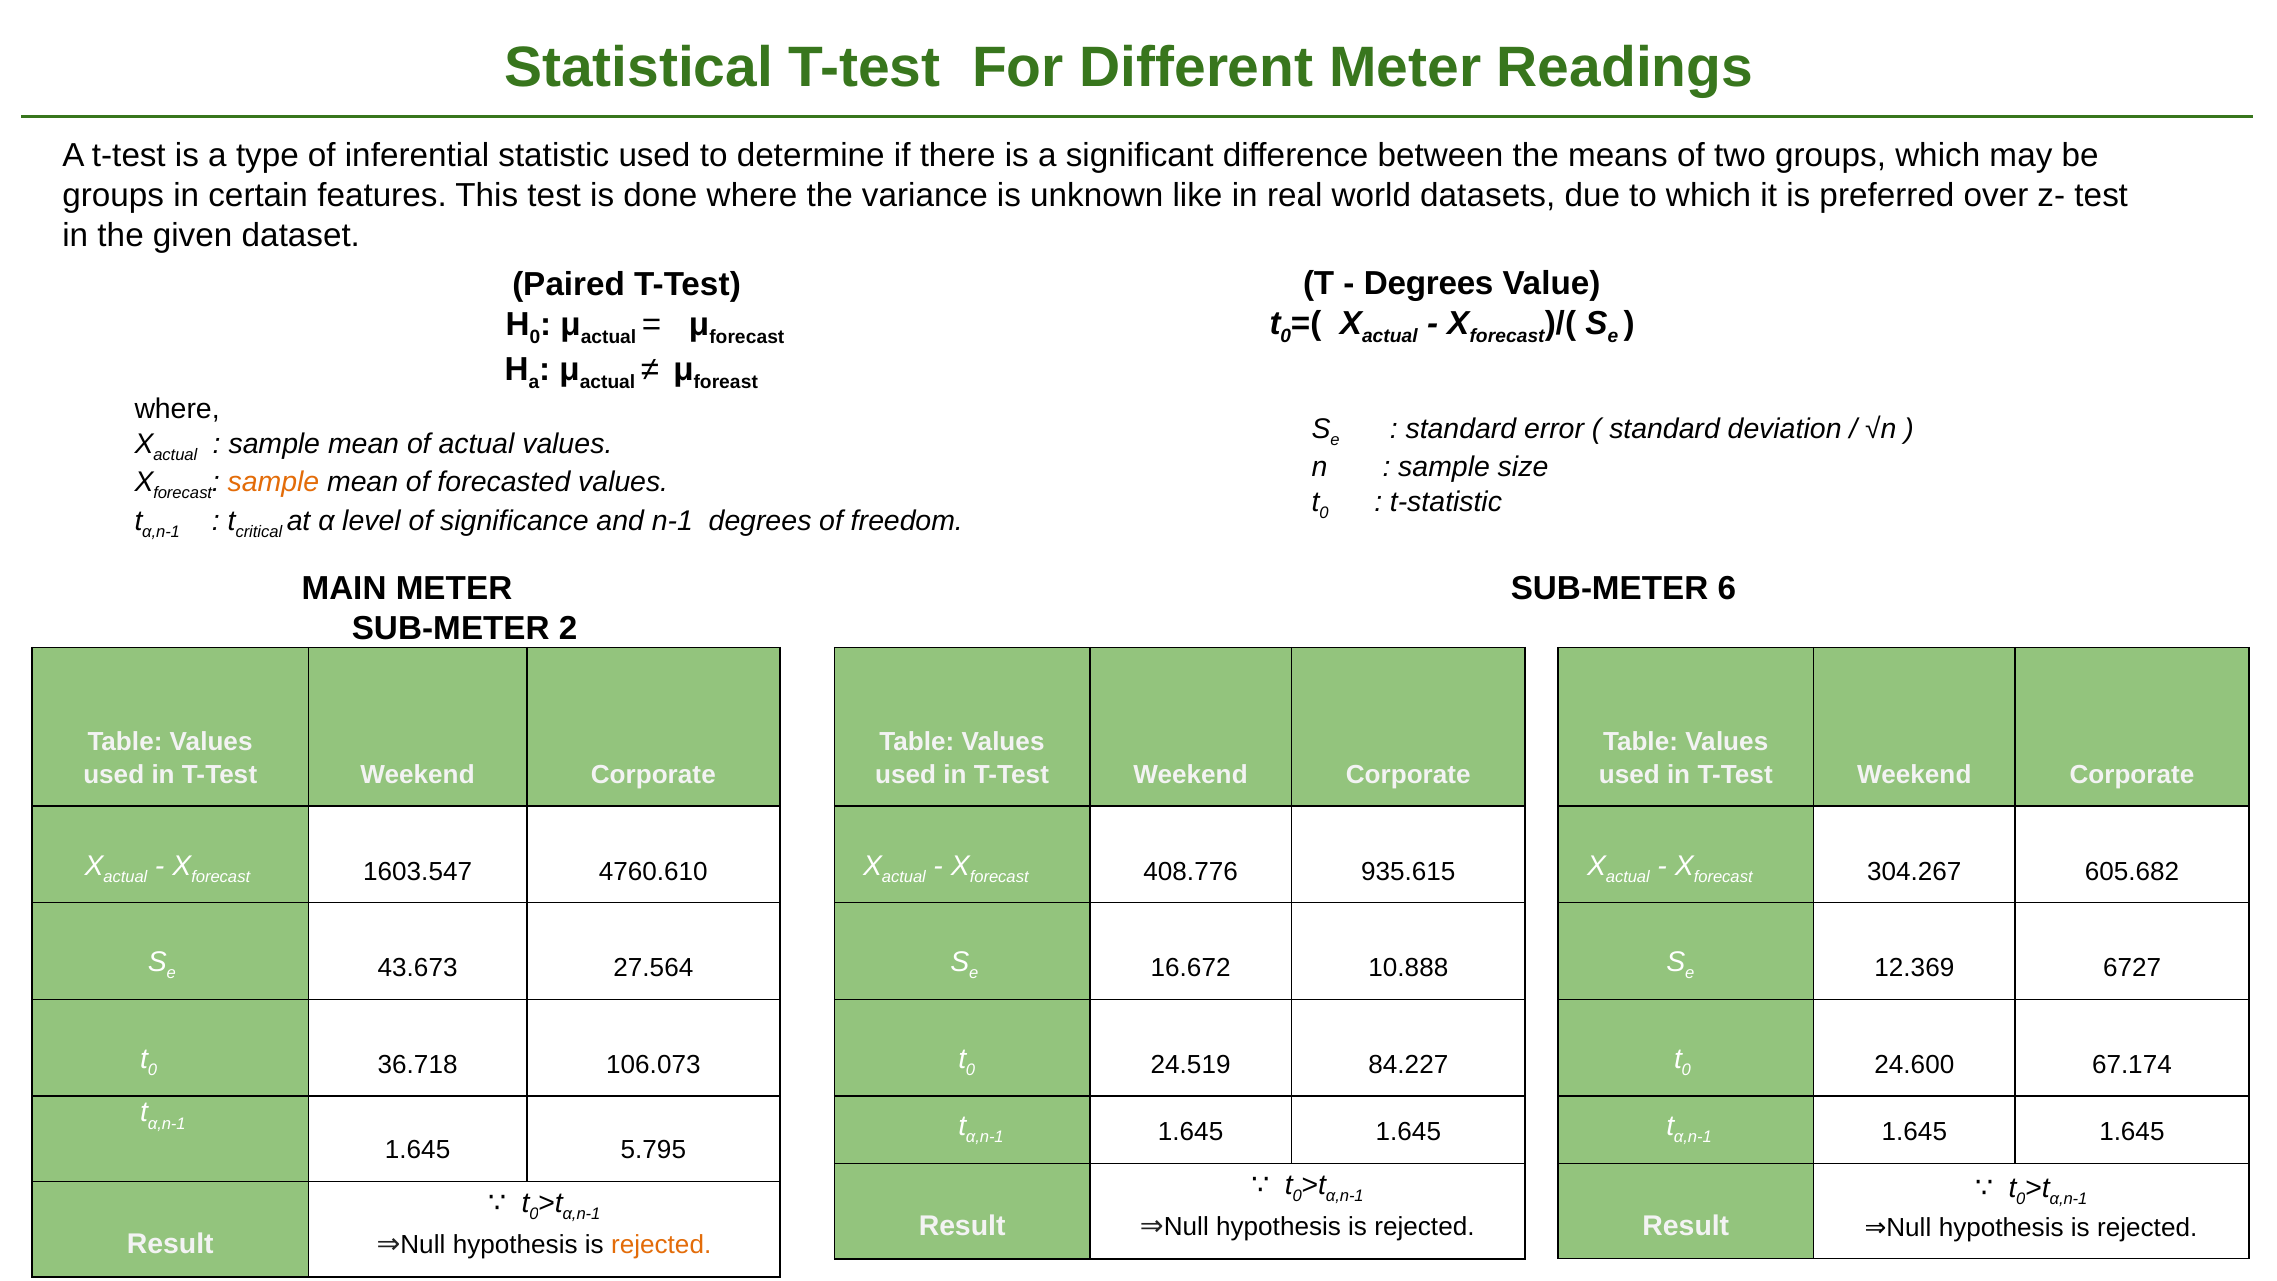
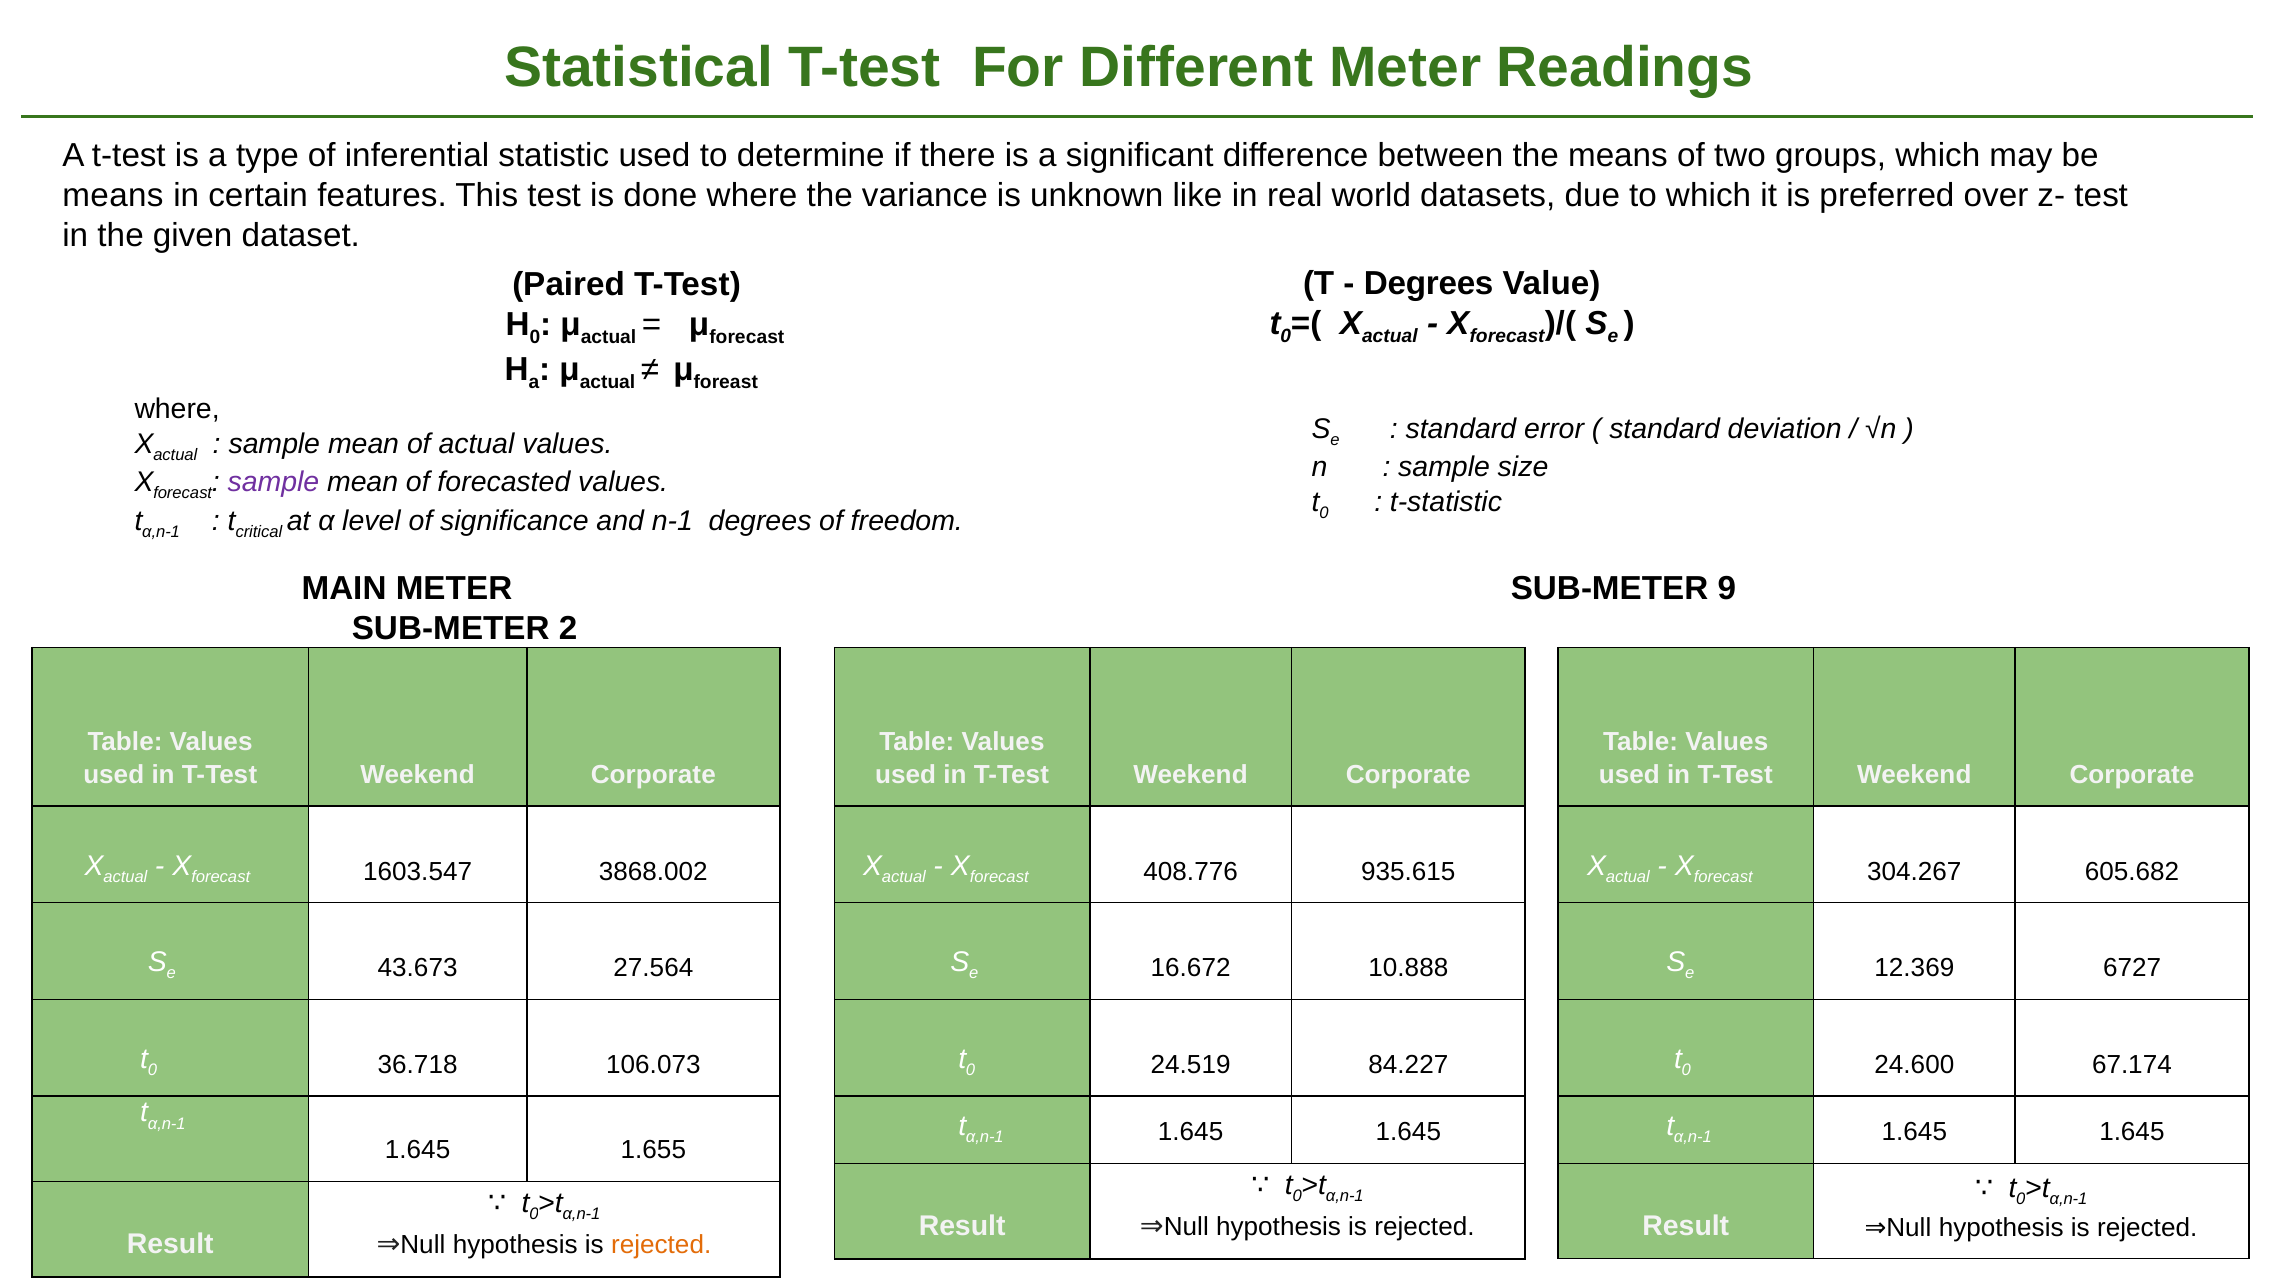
groups: groups -> means (113, 196)
sample colour: orange -> purple (273, 482)
6: 6 -> 9 (1727, 589)
4760.610: 4760.610 -> 3868.002 (653, 872)
5.795: 5.795 -> 1.655 (653, 1150)
